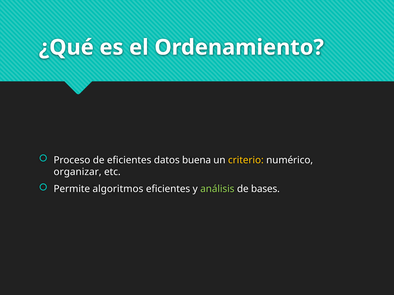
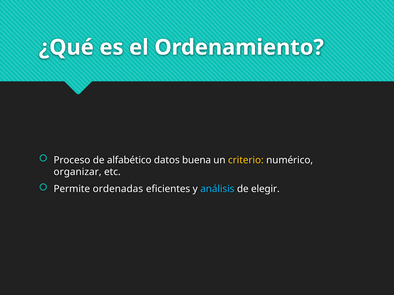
de eficientes: eficientes -> alfabético (129, 160)
algoritmos: algoritmos -> ordenadas (118, 189)
análisis colour: light green -> light blue (217, 189)
bases: bases -> elegir (265, 189)
